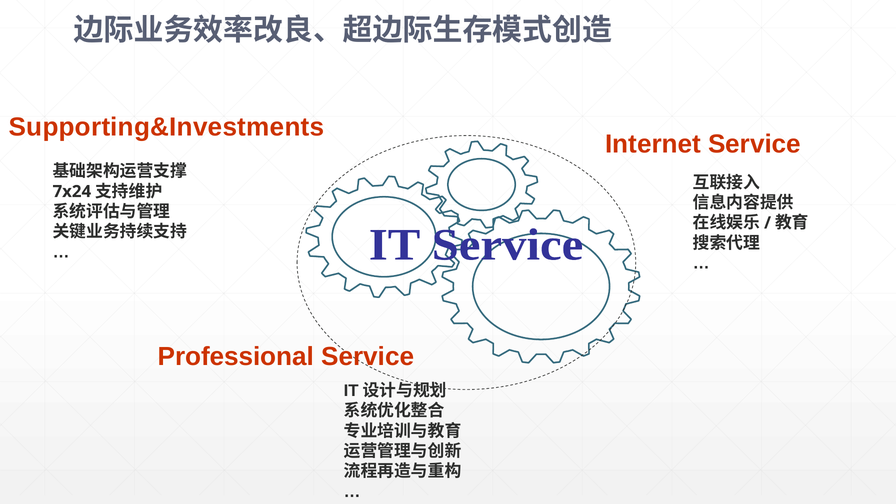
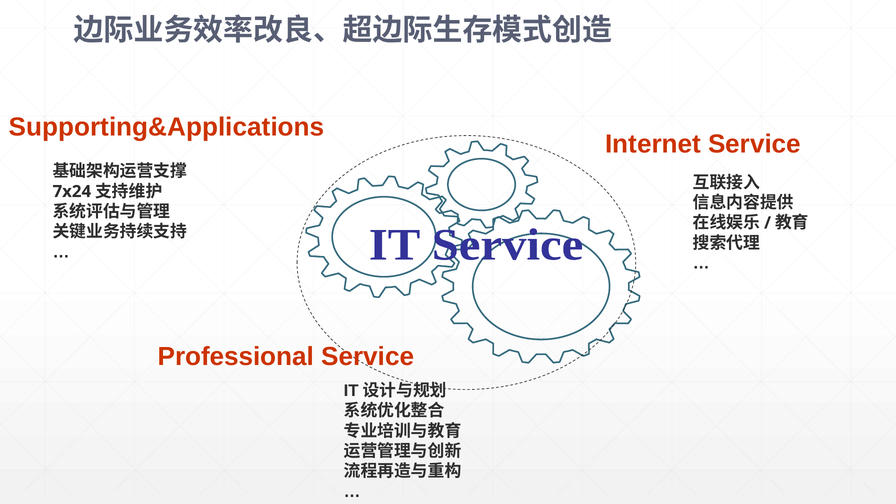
Supporting&Investments: Supporting&Investments -> Supporting&Applications (167, 127)
